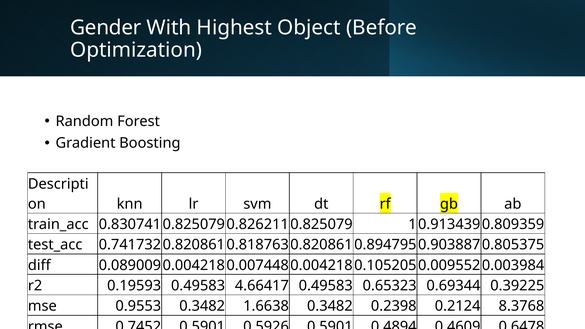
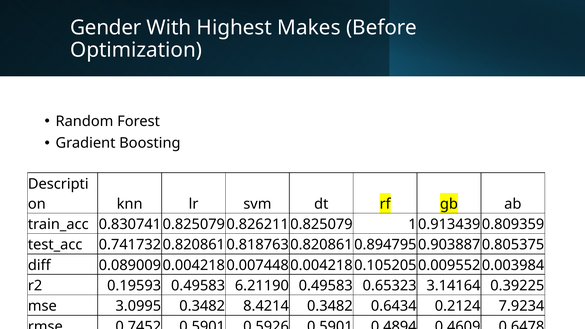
Object: Object -> Makes (309, 28)
4.66417: 4.66417 -> 6.21190 (262, 286)
0.69344: 0.69344 -> 3.14164 (453, 286)
0.9553: 0.9553 -> 3.0995 (138, 306)
1.6638: 1.6638 -> 8.4214 (266, 306)
0.2398: 0.2398 -> 0.6434 (394, 306)
8.3768: 8.3768 -> 7.9234 (521, 306)
